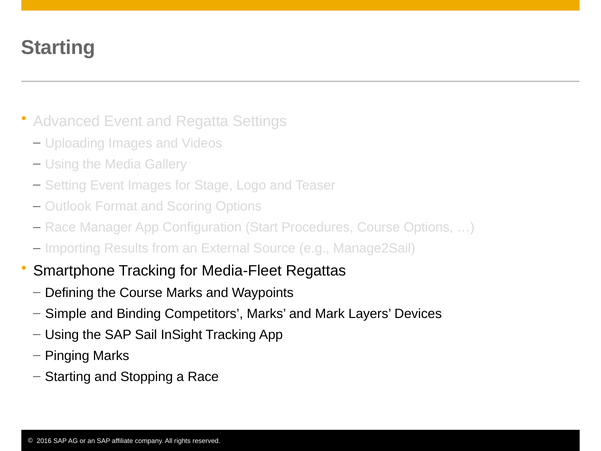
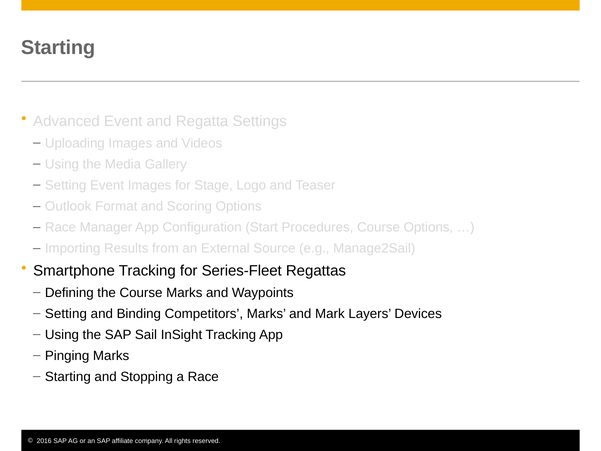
Media-Fleet: Media-Fleet -> Series-Fleet (242, 271)
Simple: Simple -> Setting (66, 313)
